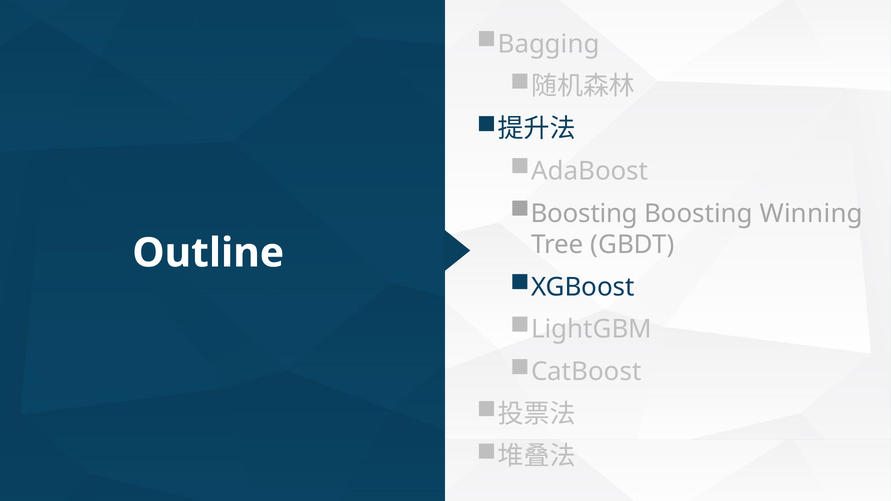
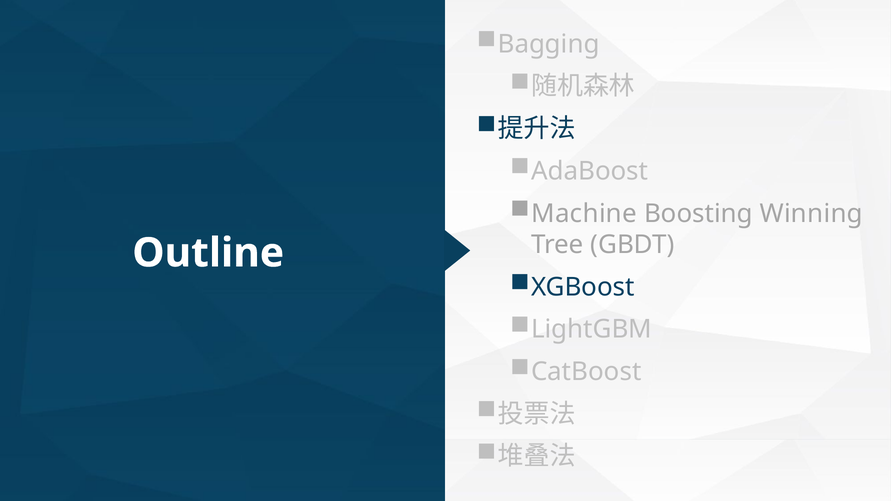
Boosting: Boosting -> Machine (584, 214)
